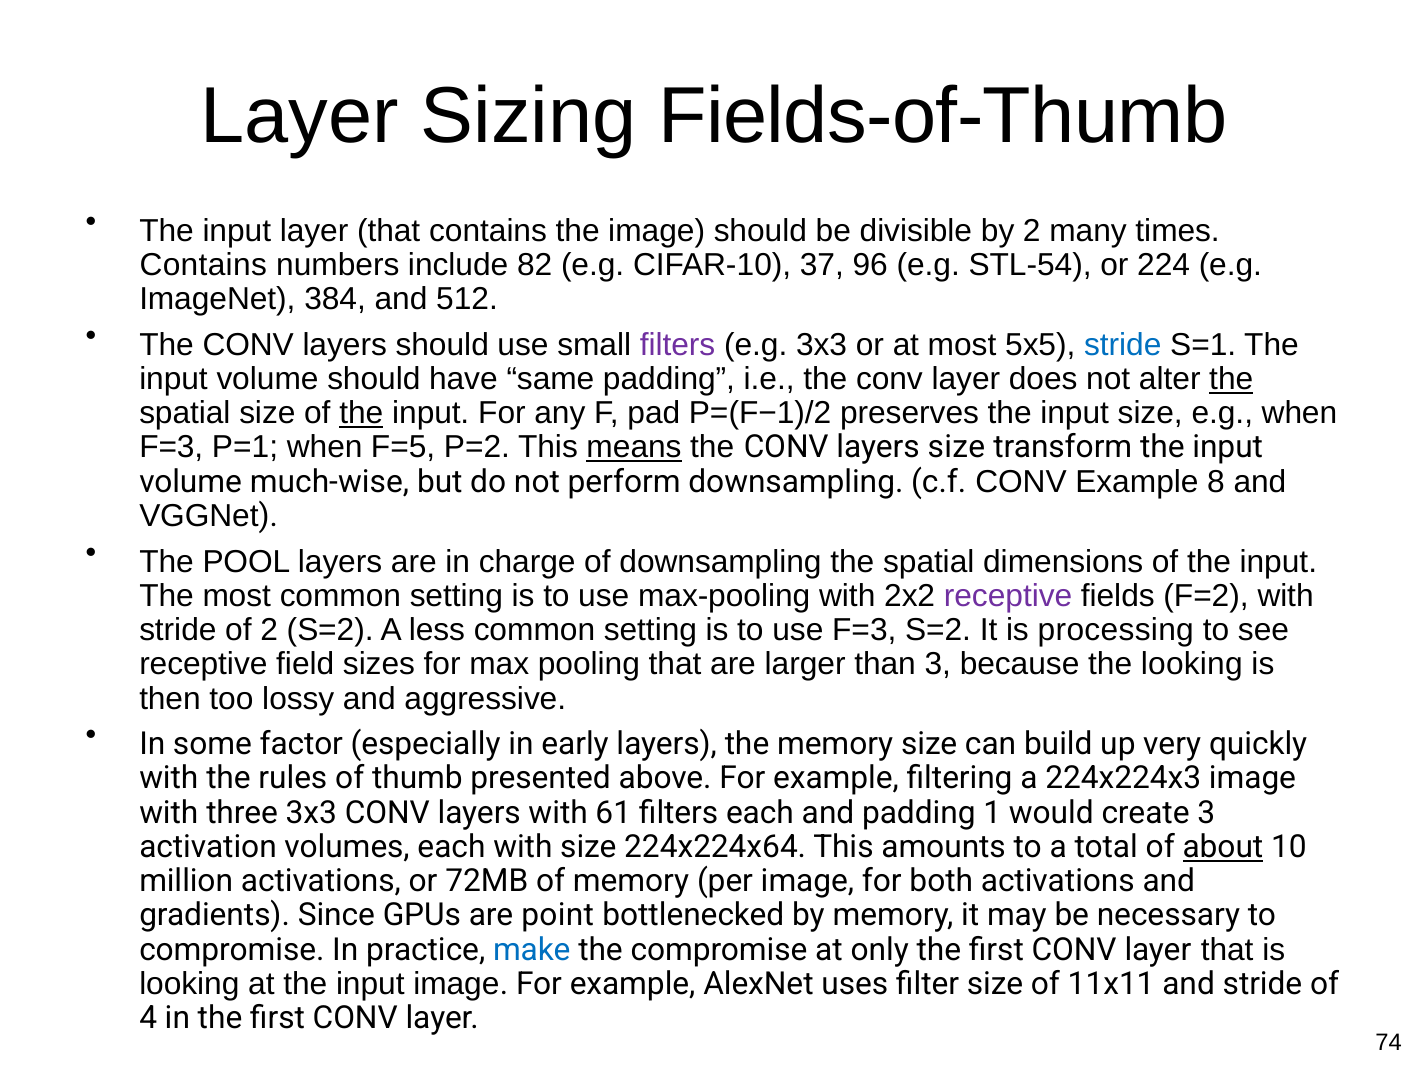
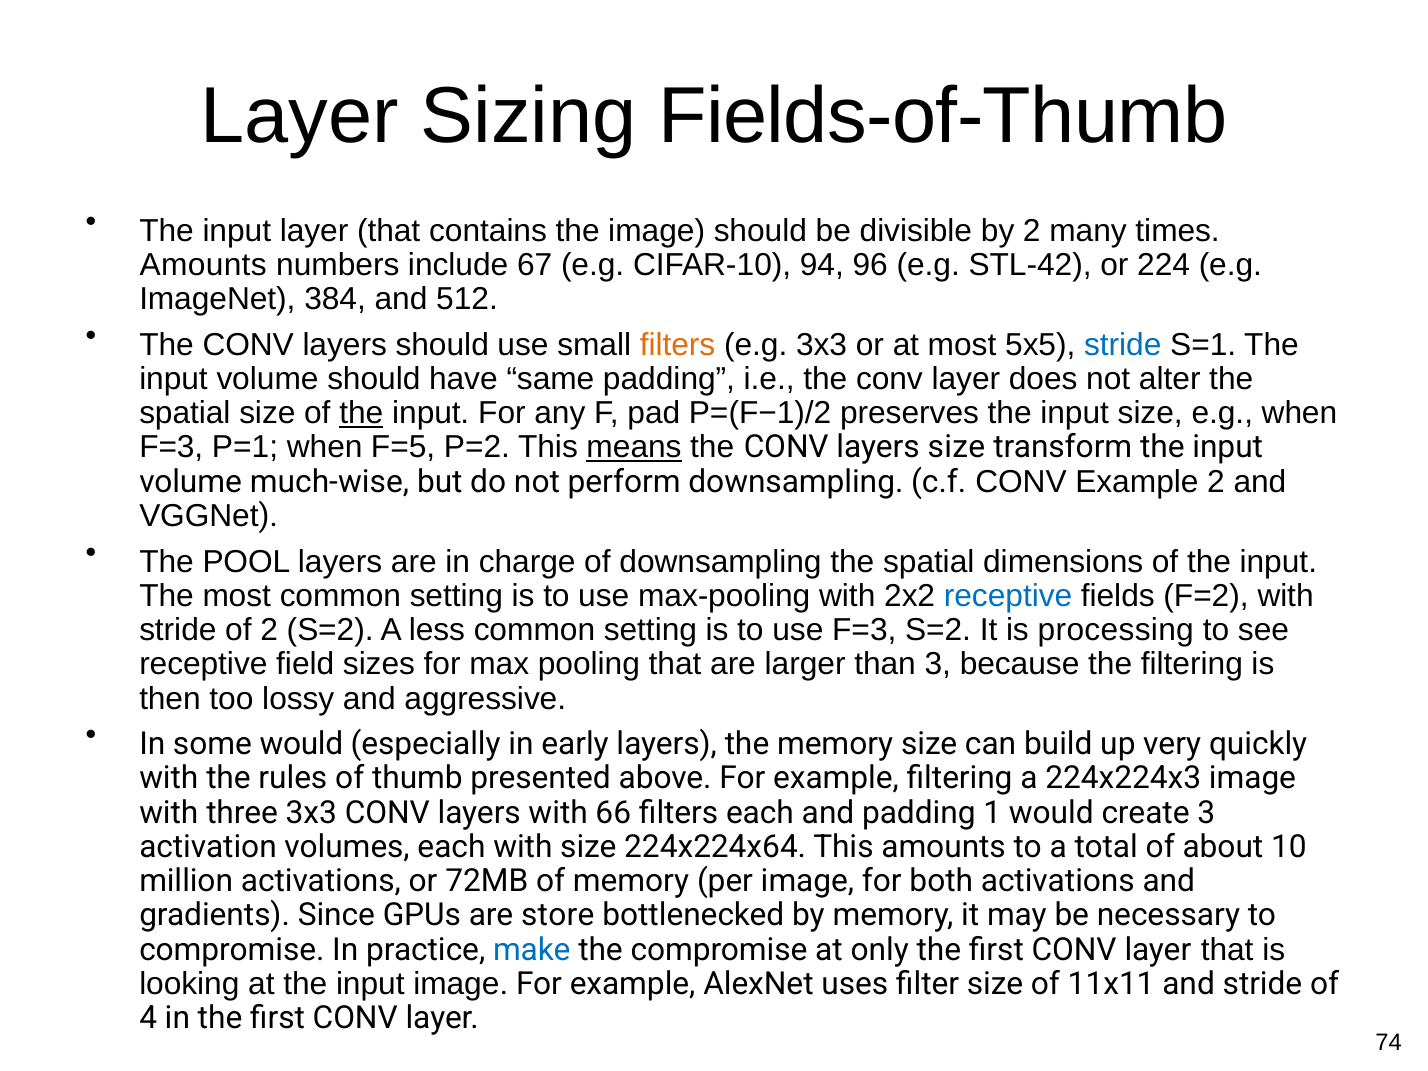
Contains: Contains -> Amounts (203, 265)
82: 82 -> 67 (535, 265)
37: 37 -> 94 (822, 265)
STL-54: STL-54 -> STL-42 (1030, 265)
filters colour: purple -> orange (678, 345)
the underline: present -> none (1231, 379)
Example 8: 8 -> 2 (1216, 482)
receptive colour: purple -> blue (1008, 596)
the looking: looking -> filtering (1192, 664)
some factor: factor -> would (301, 744)
61: 61 -> 66 (613, 813)
about underline: present -> none (1223, 847)
point: point -> store (558, 915)
